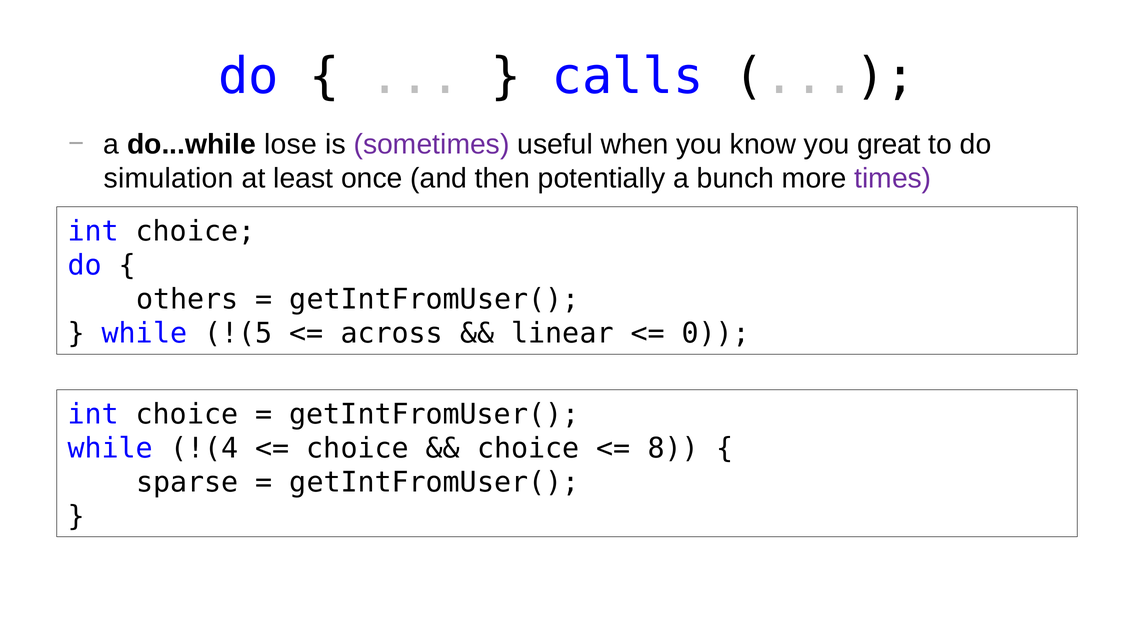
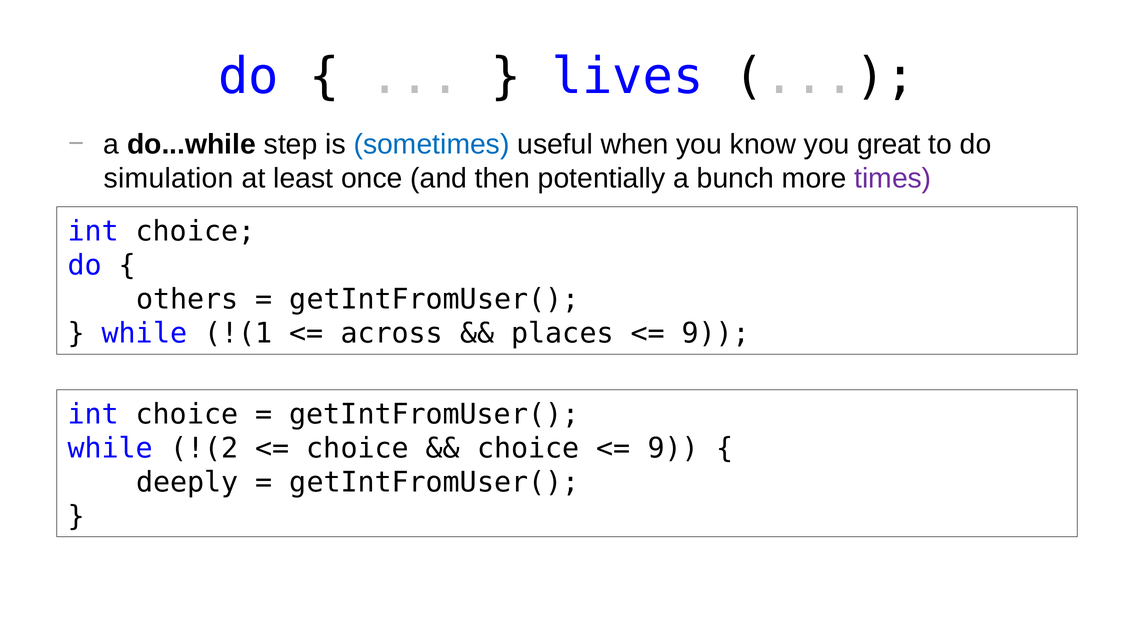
calls: calls -> lives (628, 76)
lose: lose -> step (291, 144)
sometimes colour: purple -> blue (432, 144)
!(5: !(5 -> !(1 (238, 334)
linear: linear -> places (562, 334)
0: 0 -> 9 (716, 334)
!(4: !(4 -> !(2 (204, 448)
8: 8 -> 9 (673, 448)
sparse: sparse -> deeply (187, 482)
